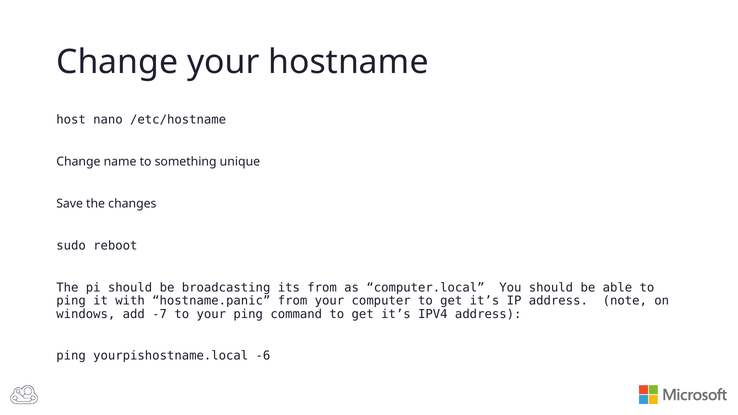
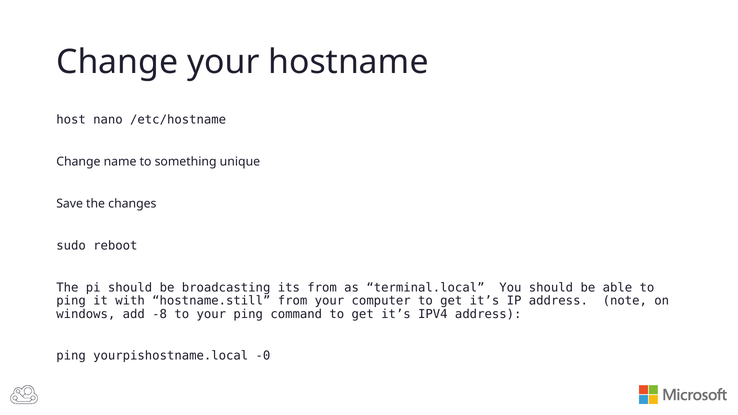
computer.local: computer.local -> terminal.local (425, 288)
hostname.panic: hostname.panic -> hostname.still (211, 301)
-7: -7 -> -8 (160, 314)
-6: -6 -> -0 (263, 356)
